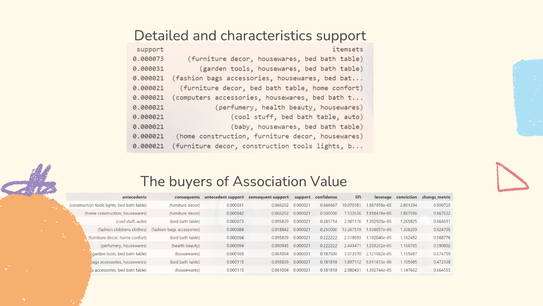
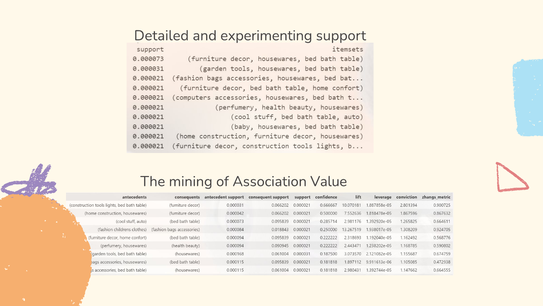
characteristics: characteristics -> experimenting (266, 35)
buyers: buyers -> mining (191, 181)
